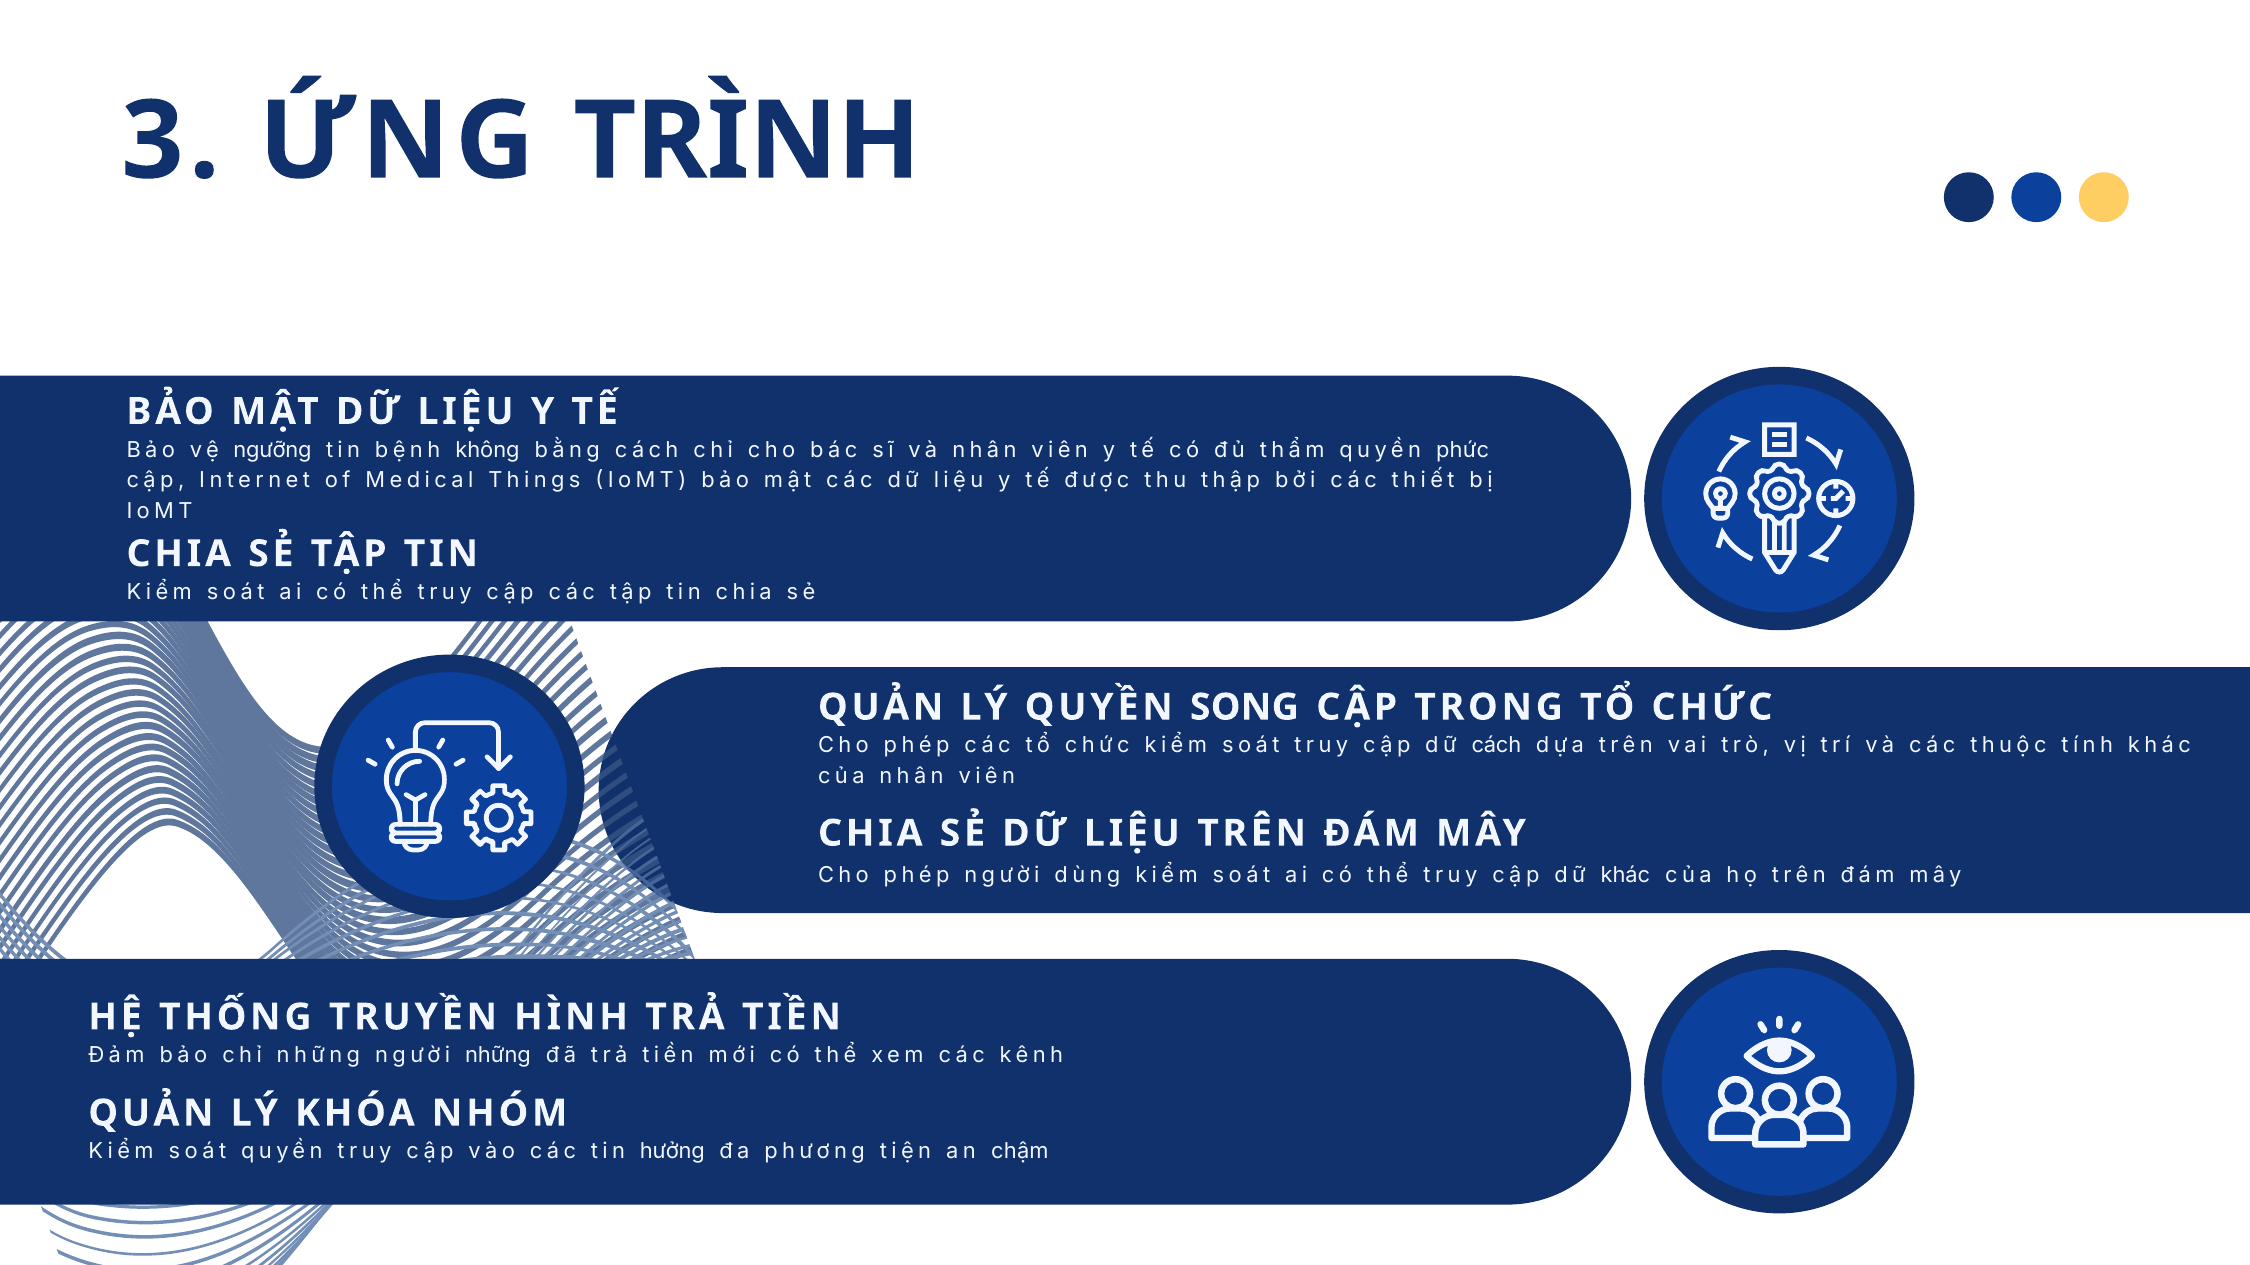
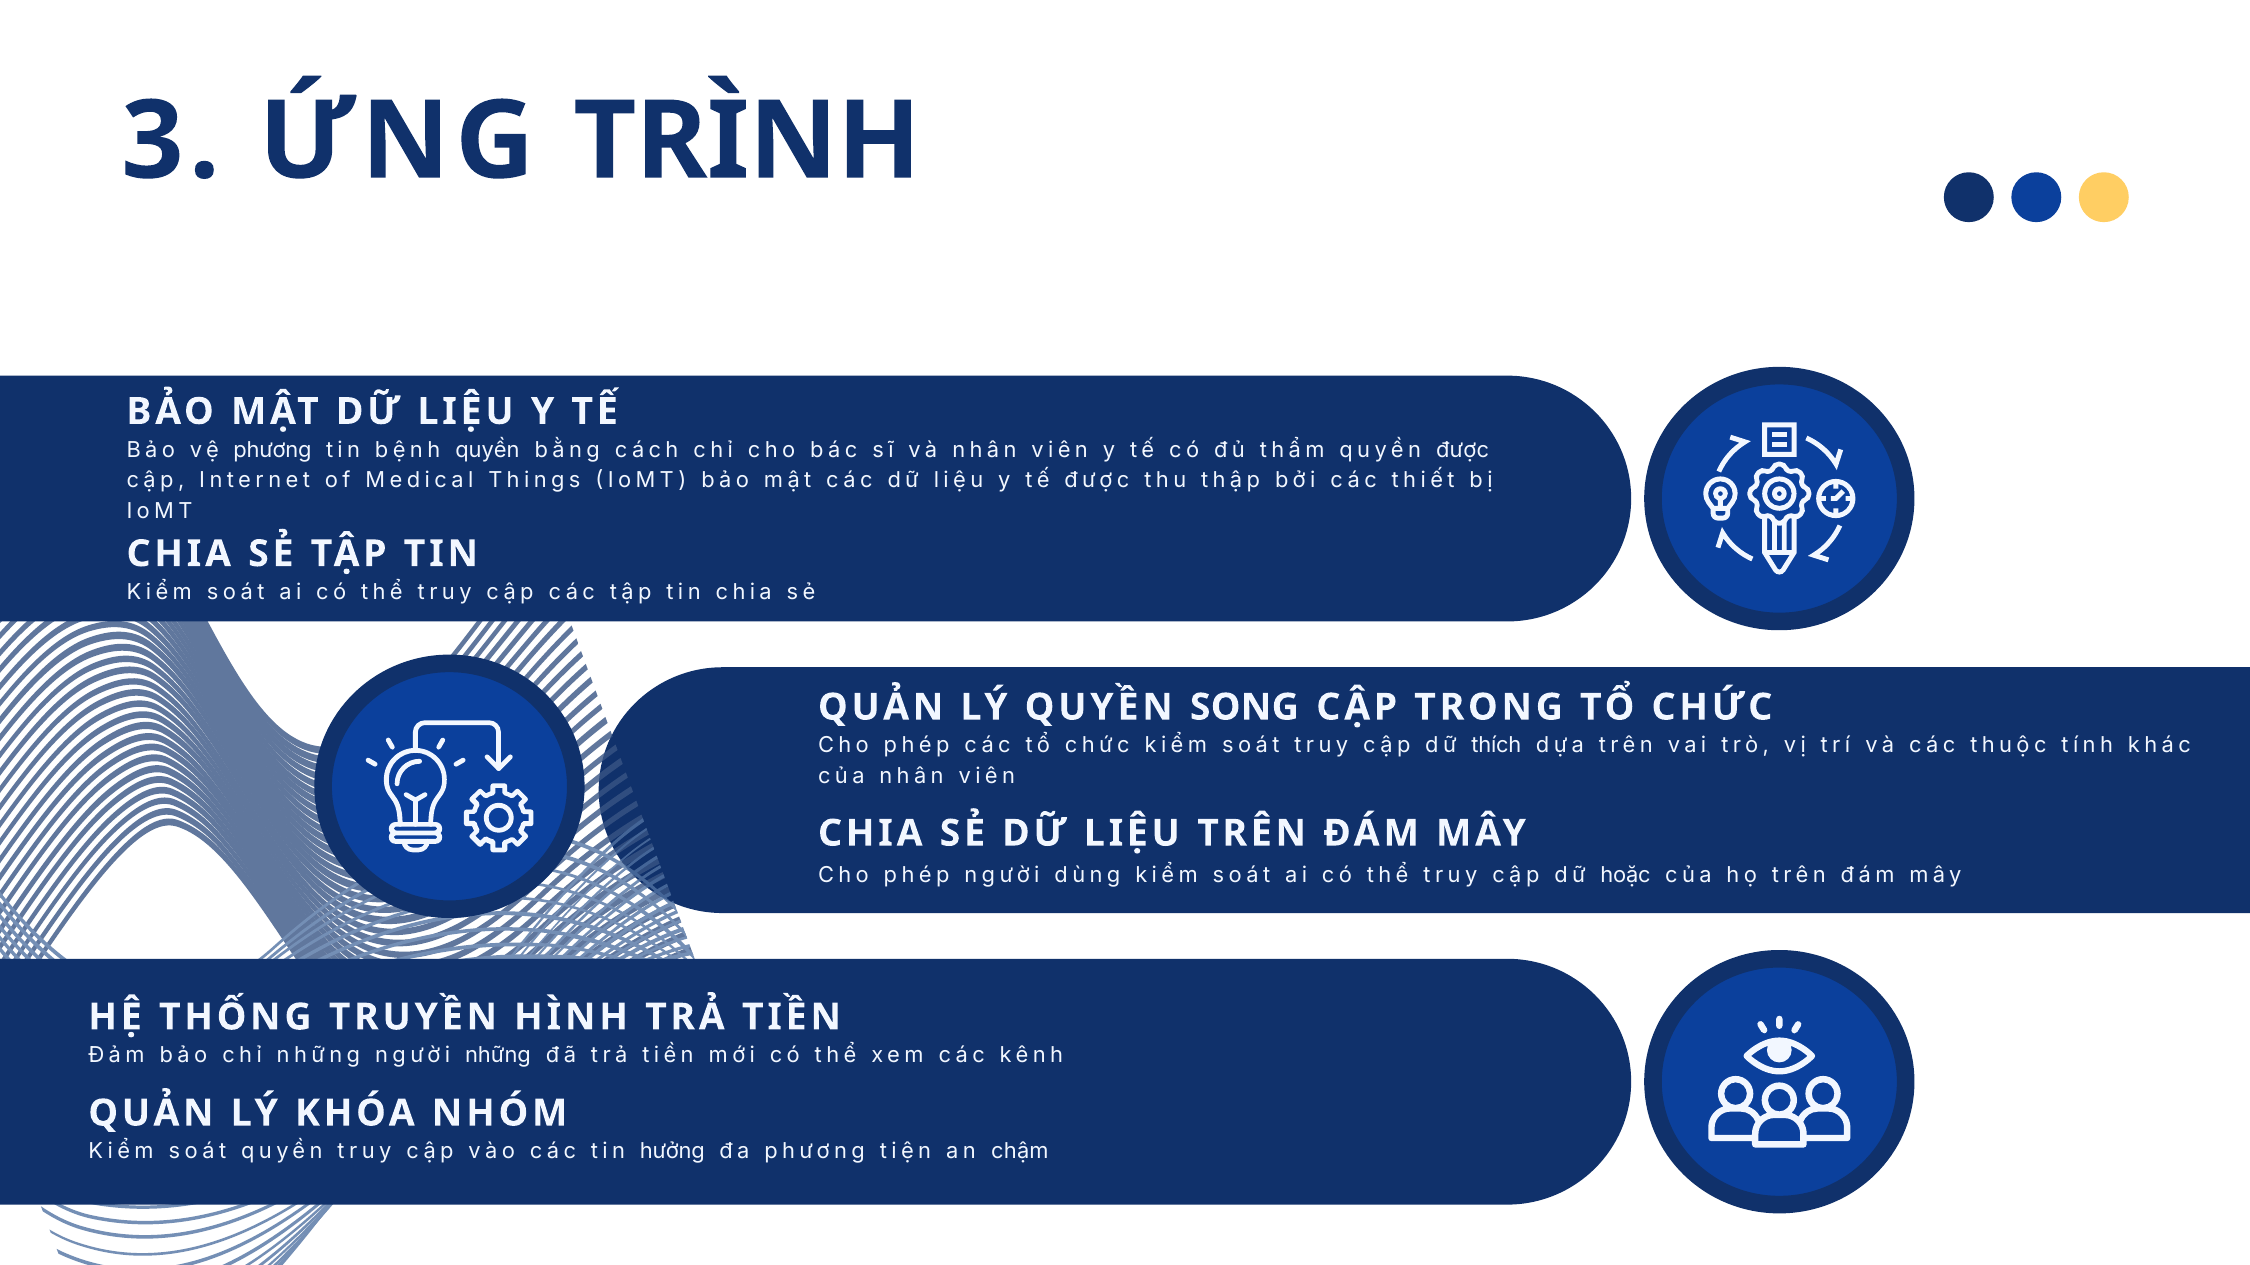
vệ ngưỡng: ngưỡng -> phương (273, 450)
bệnh không: không -> quyền (487, 450)
quyền phức: phức -> được (1463, 450)
dữ cách: cách -> thích (1496, 746)
dữ khác: khác -> hoặc (1626, 876)
